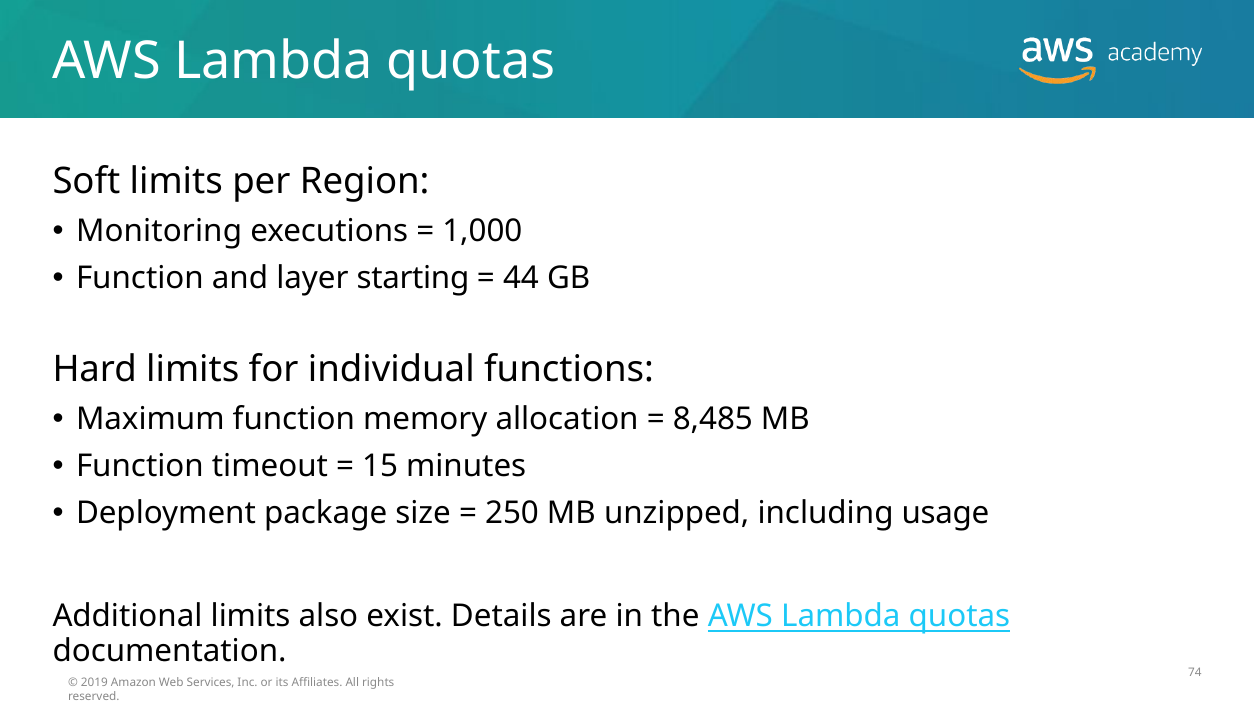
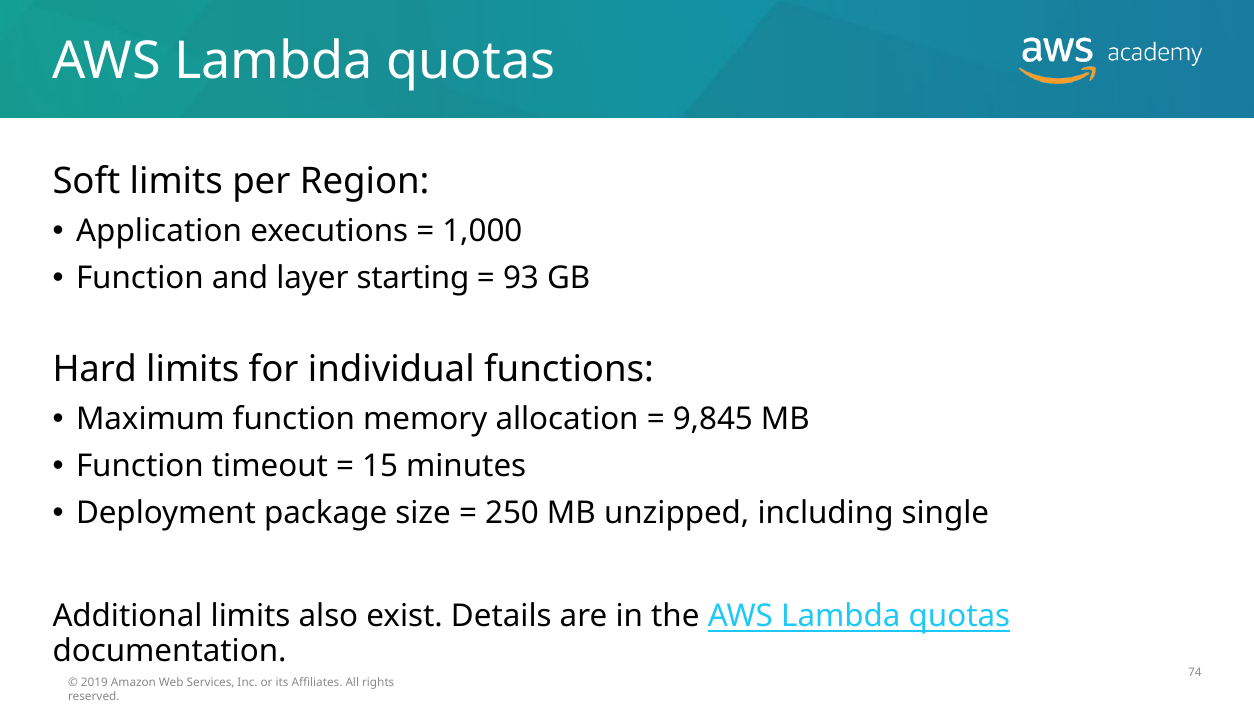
Monitoring: Monitoring -> Application (159, 231)
44: 44 -> 93 (521, 278)
8,485: 8,485 -> 9,845 (713, 419)
usage: usage -> single (945, 513)
